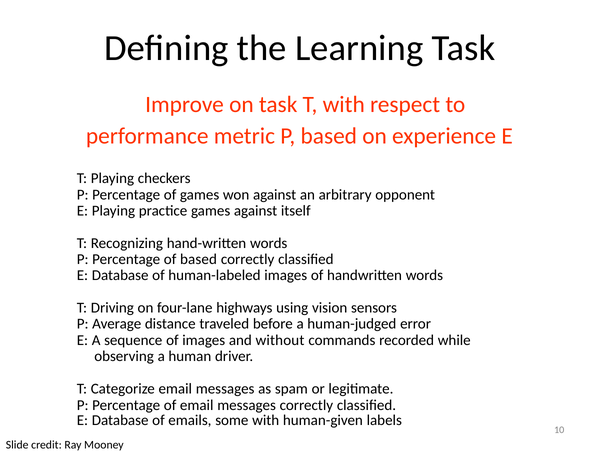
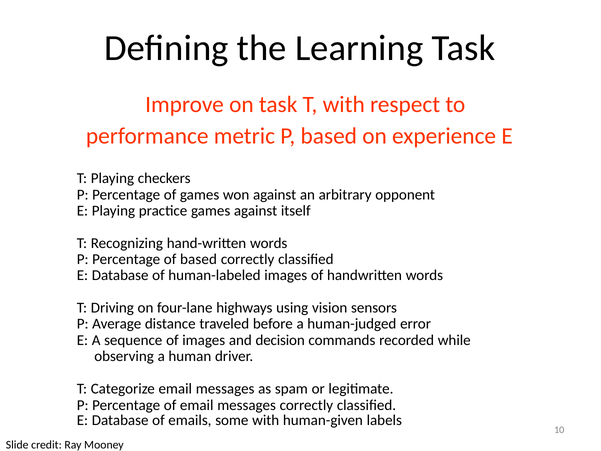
without: without -> decision (280, 340)
